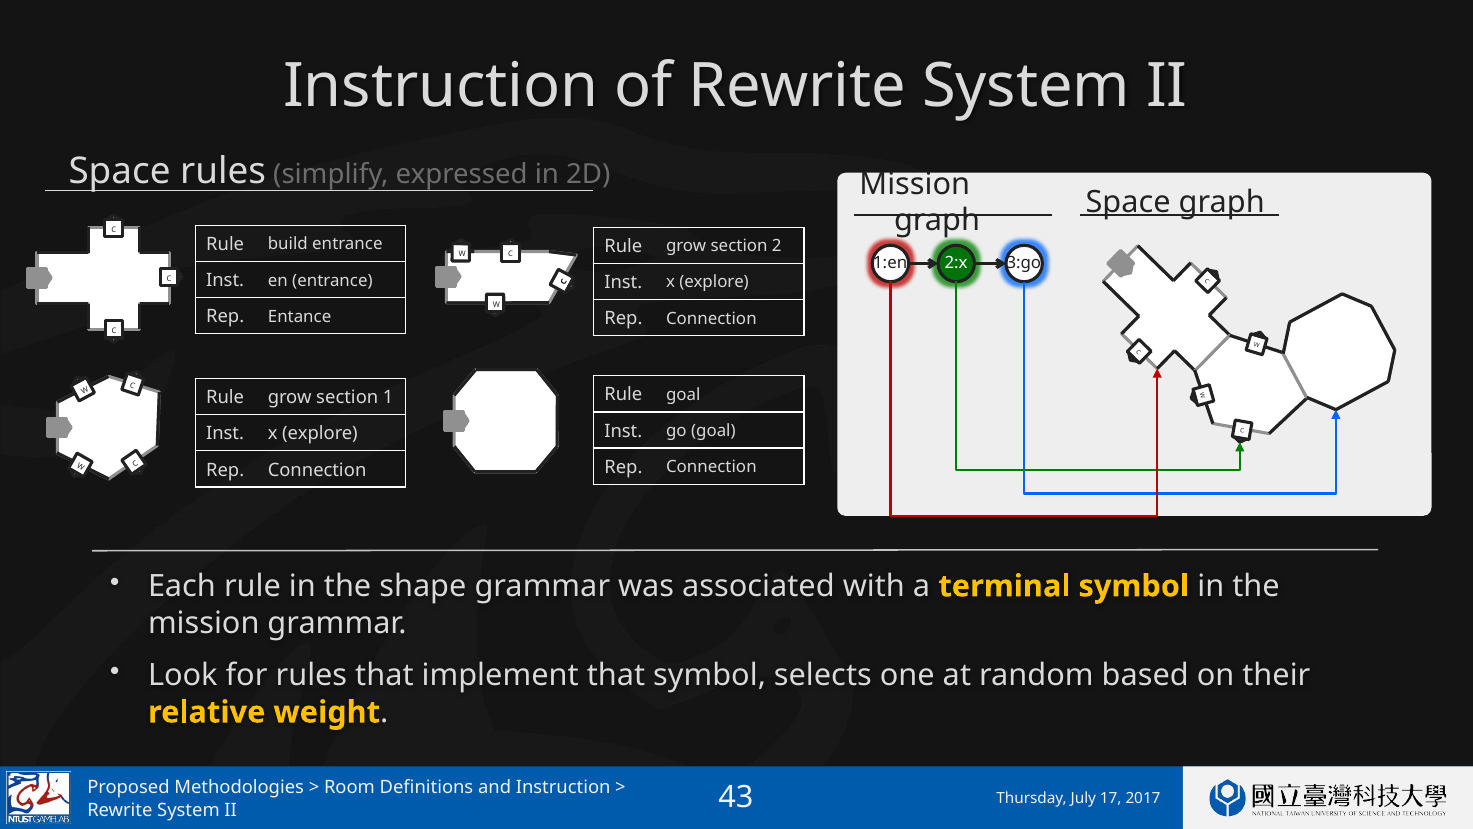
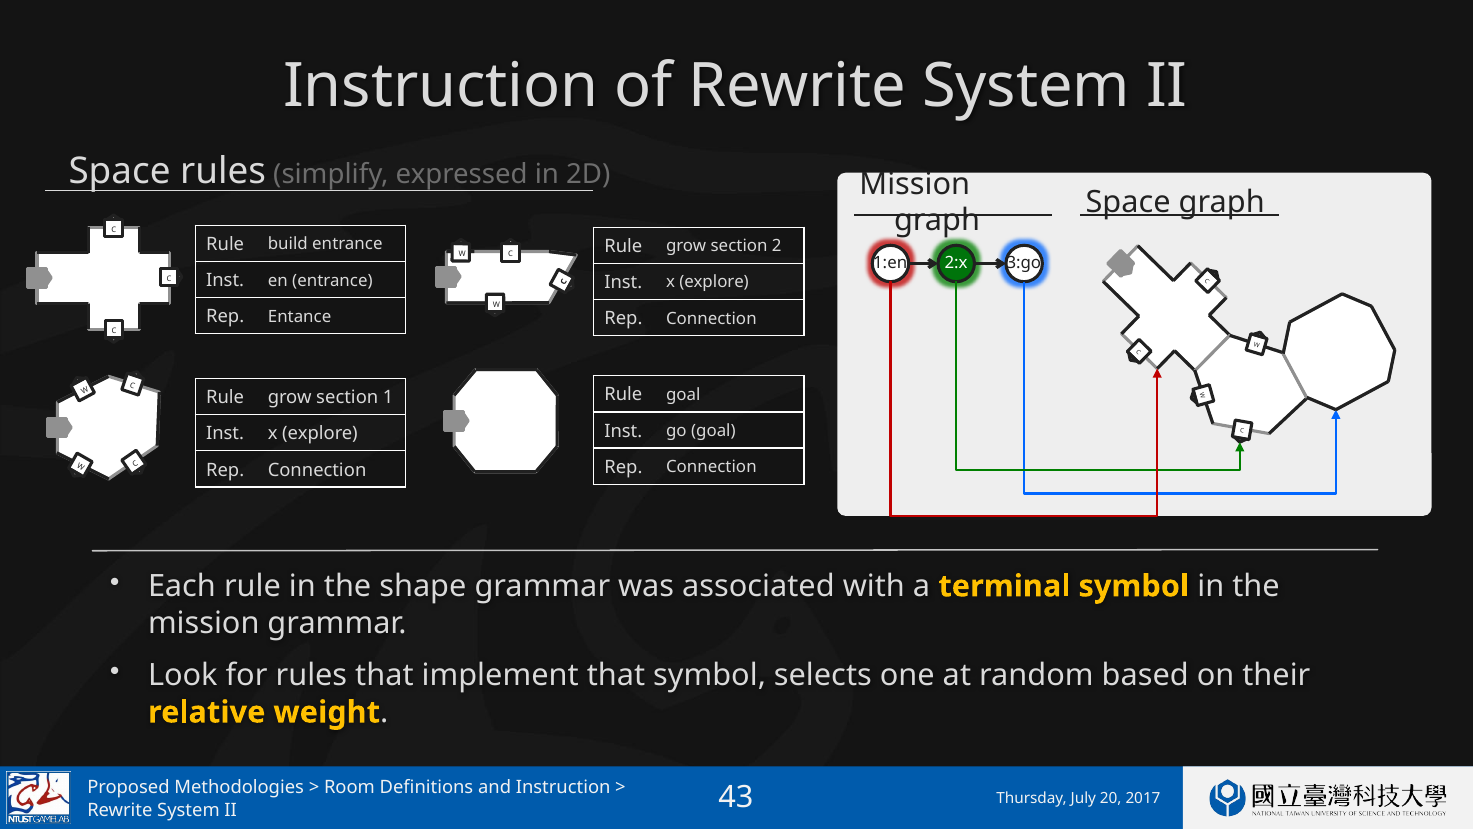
17: 17 -> 20 (1111, 798)
